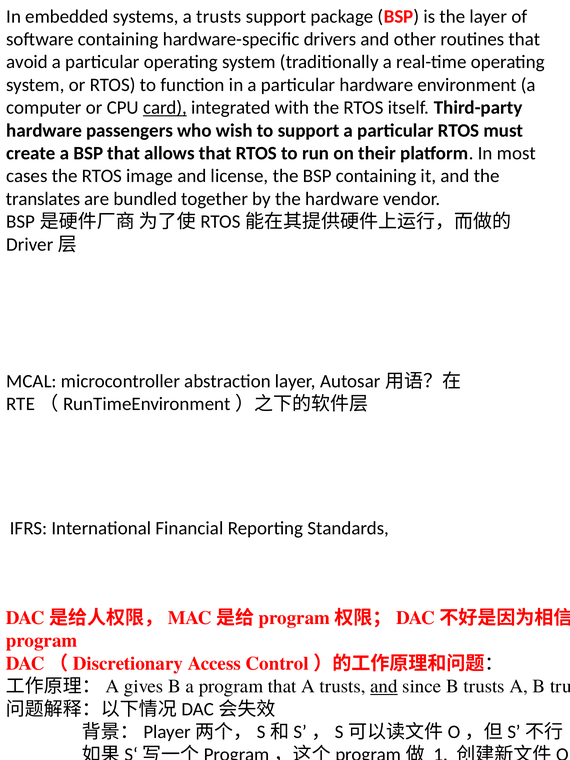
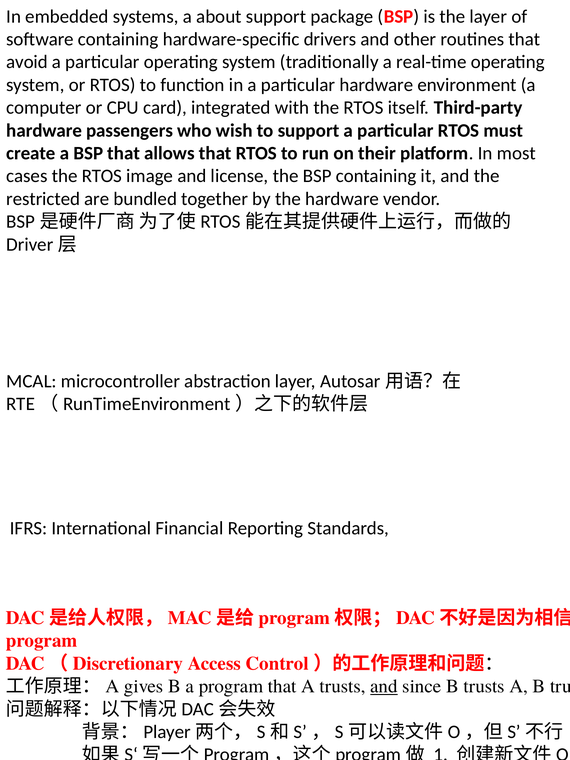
systems a trusts: trusts -> about (219, 16)
card underline: present -> none (165, 108)
translates: translates -> restricted (43, 199)
